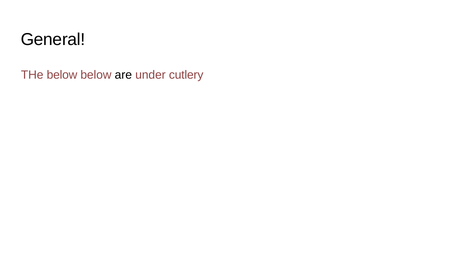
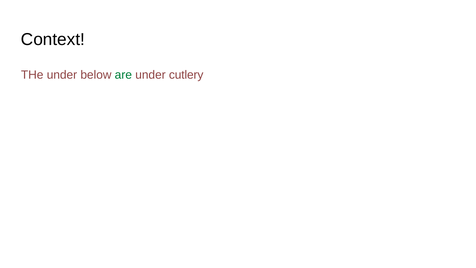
General: General -> Context (53, 39)
THe below: below -> under (62, 75)
are colour: black -> green (123, 75)
